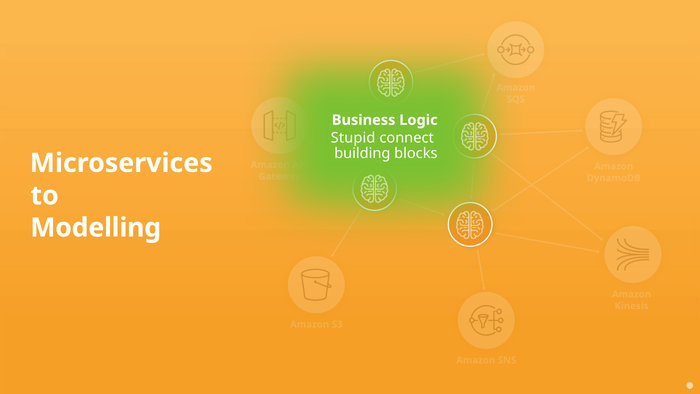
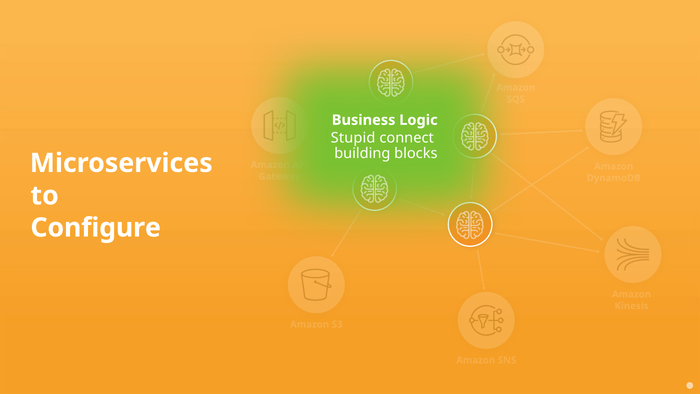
Modelling: Modelling -> Configure (96, 228)
